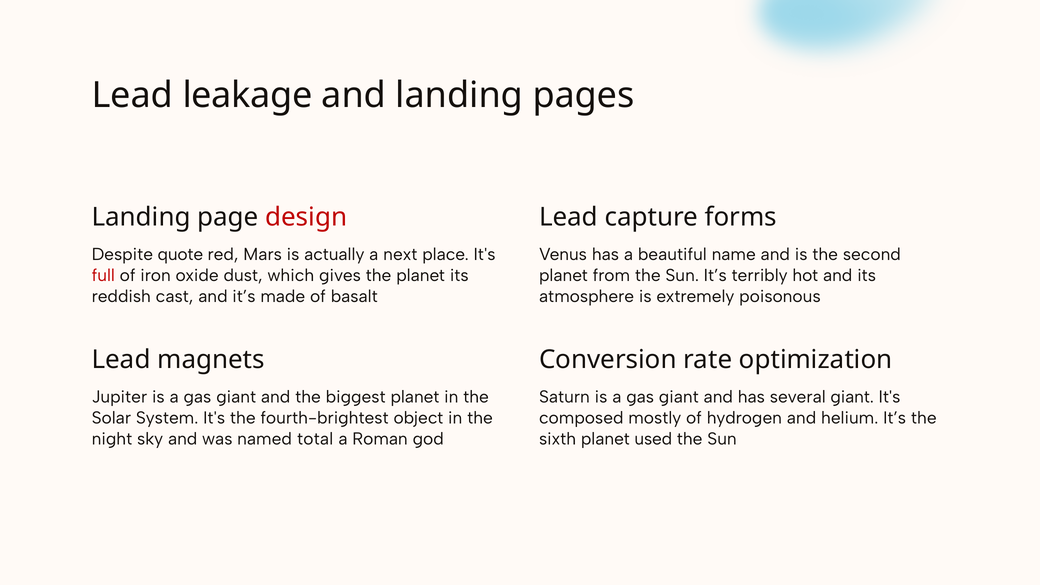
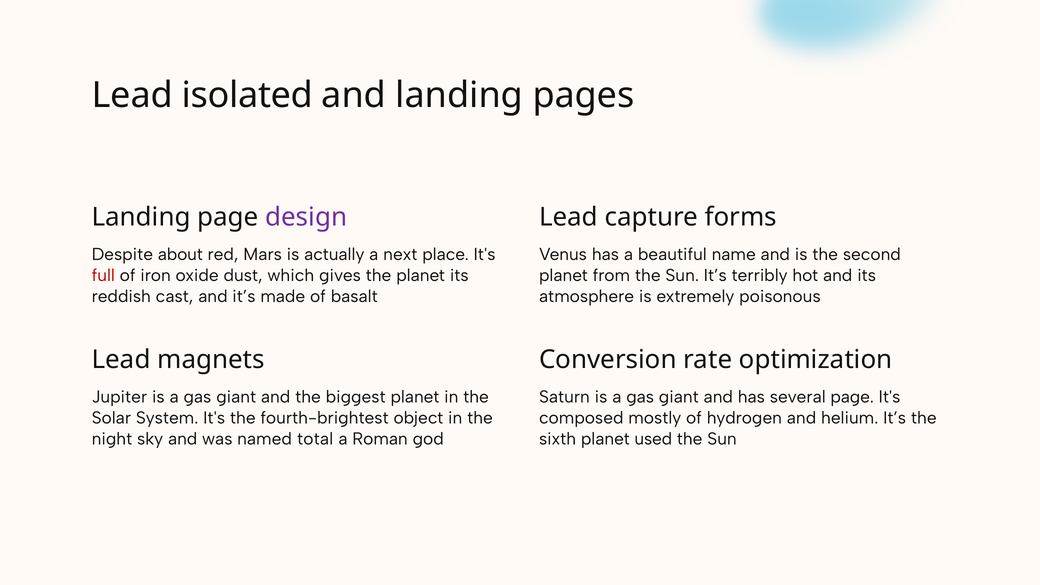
leakage: leakage -> isolated (247, 95)
design colour: red -> purple (306, 217)
quote: quote -> about (180, 255)
several giant: giant -> page (852, 397)
